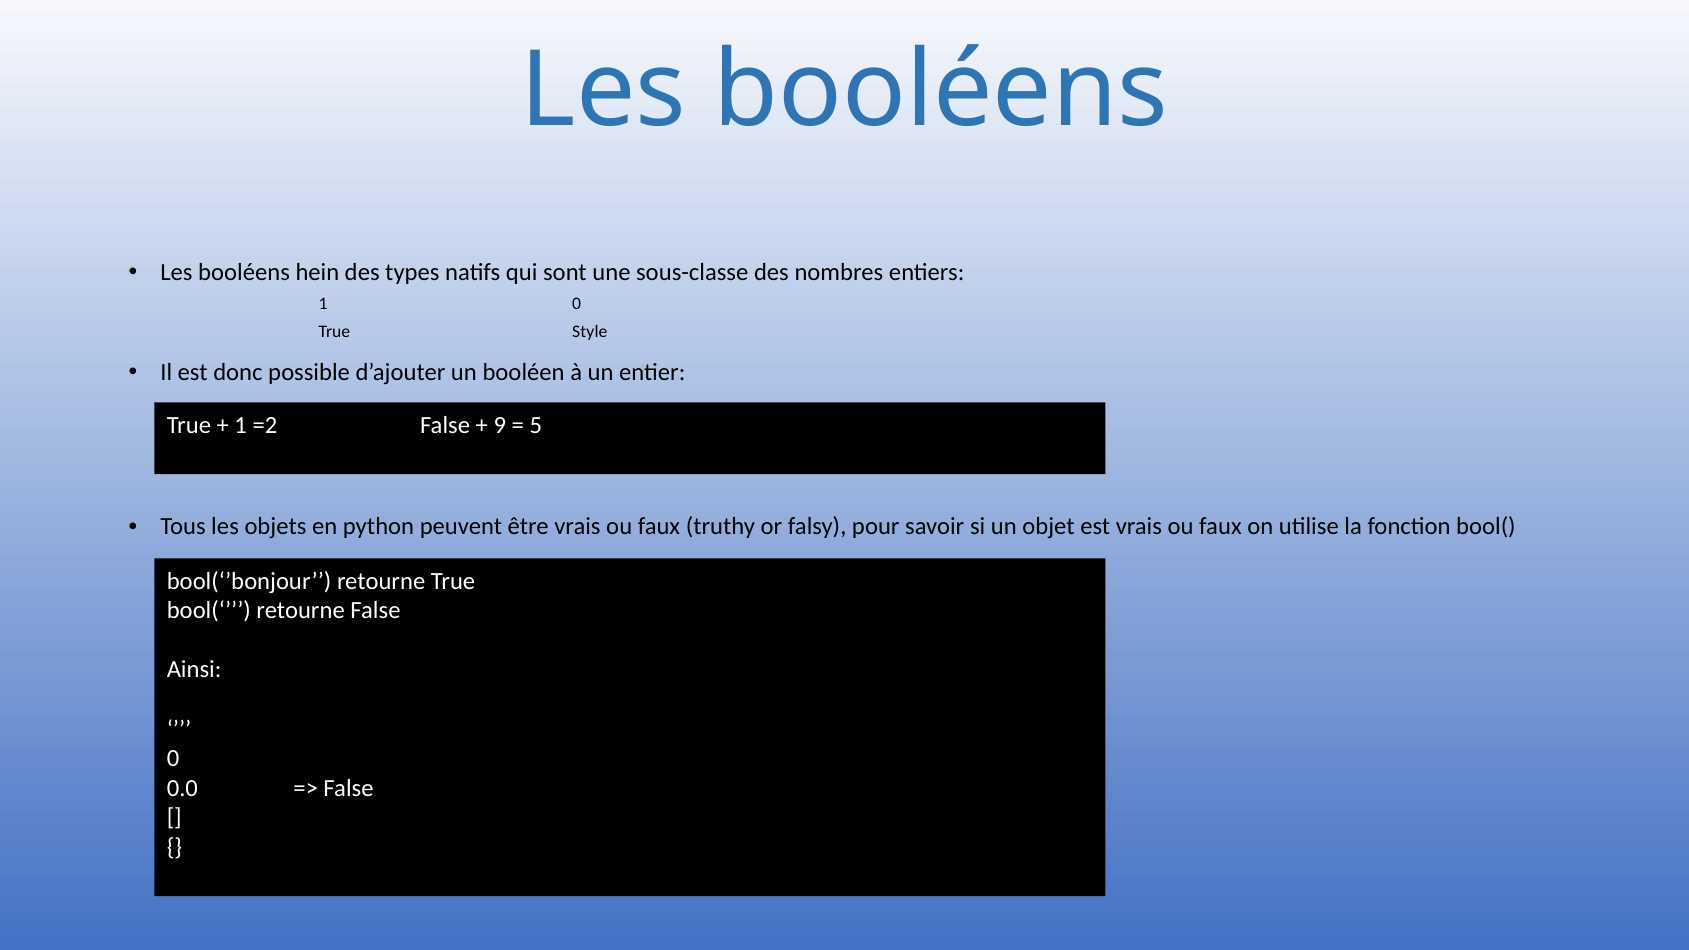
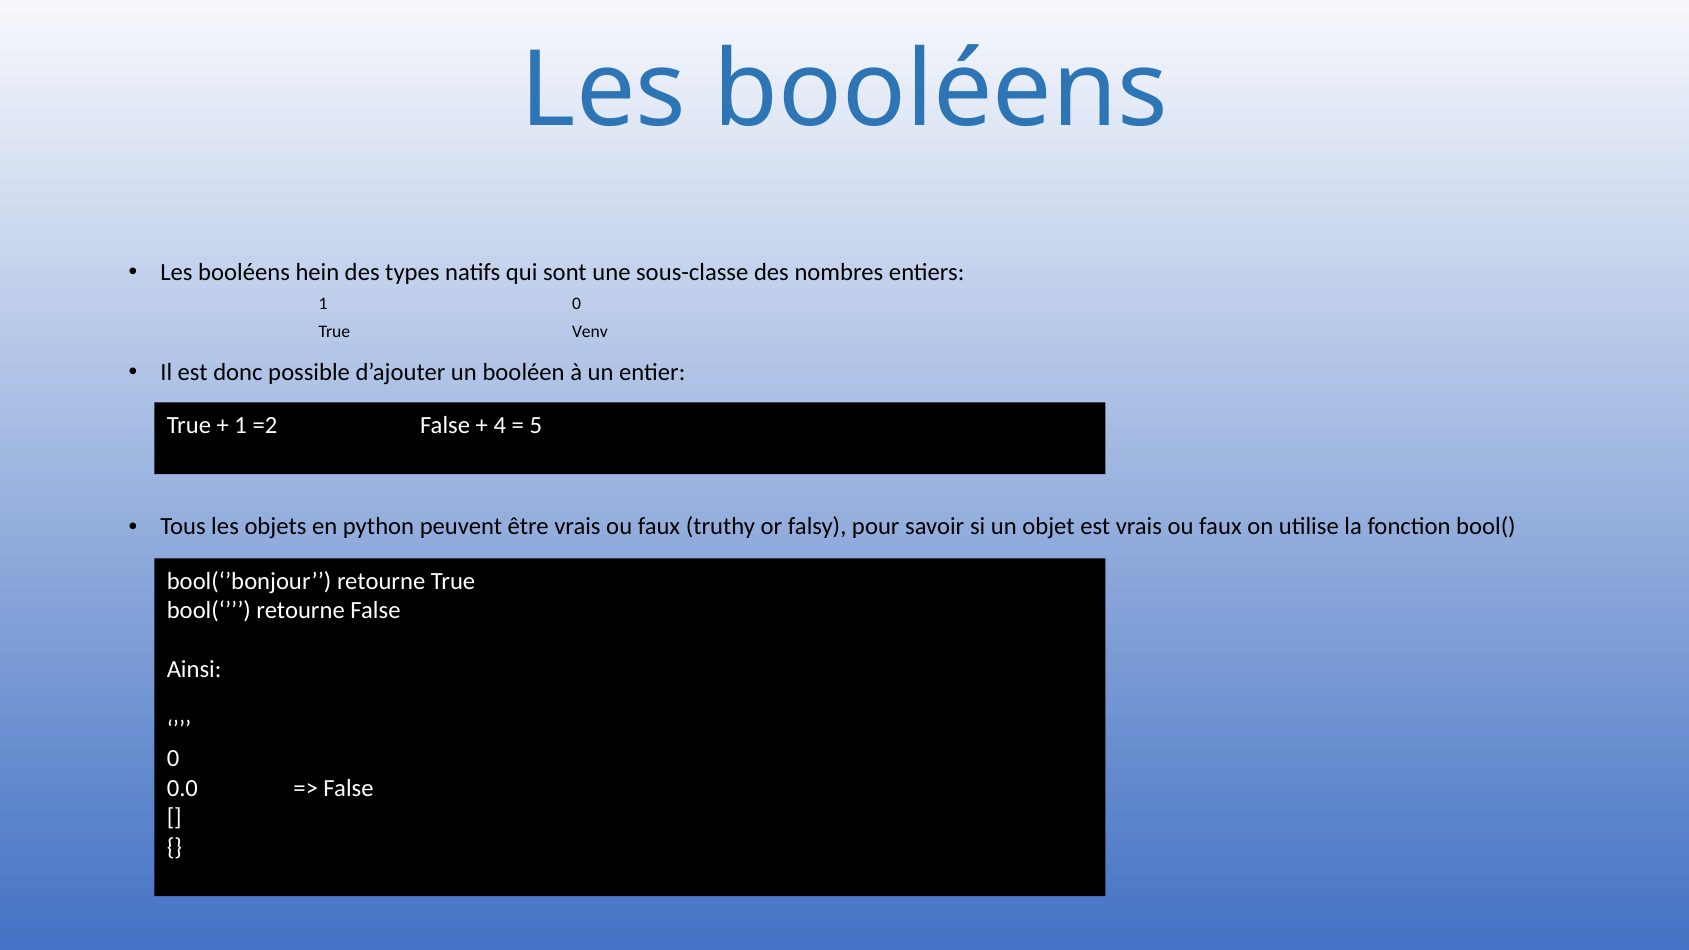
Style: Style -> Venv (590, 332)
9: 9 -> 4 (500, 425)
